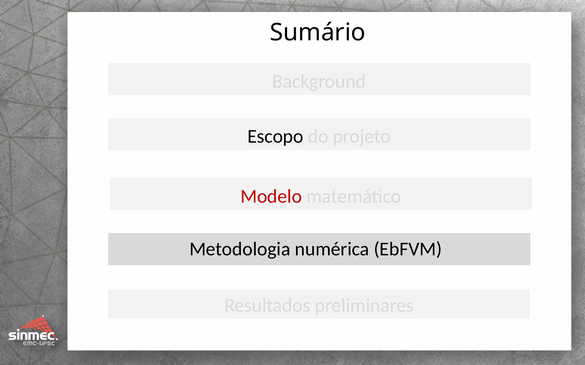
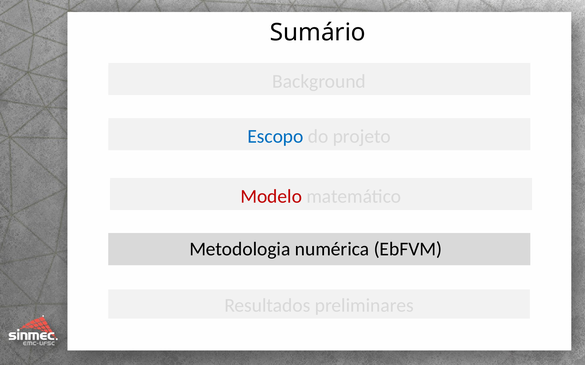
Escopo colour: black -> blue (275, 137)
